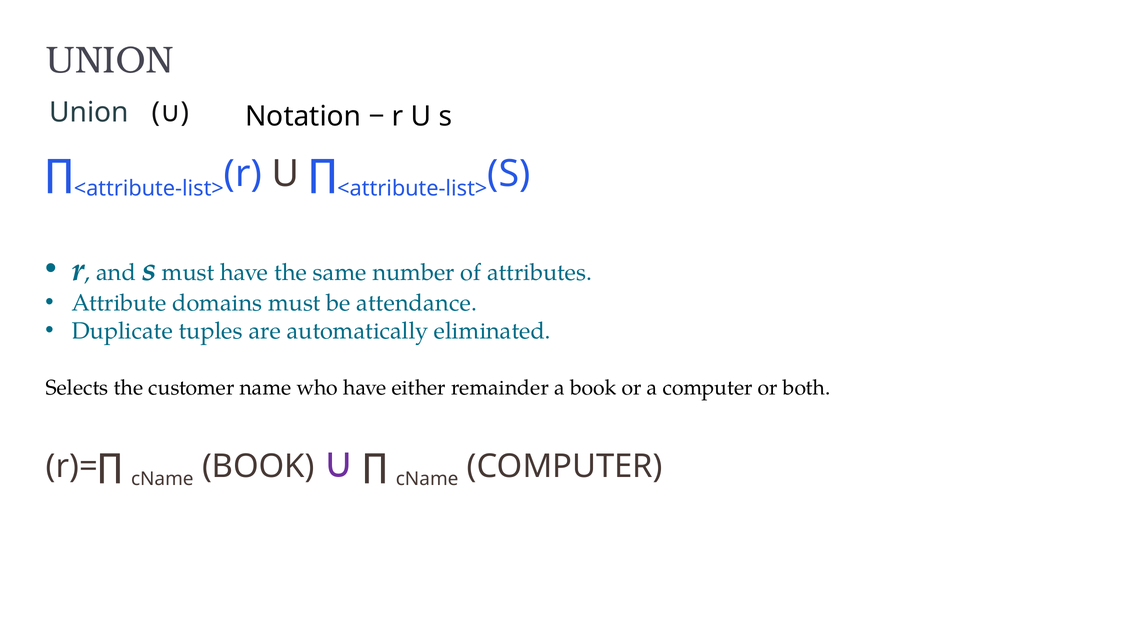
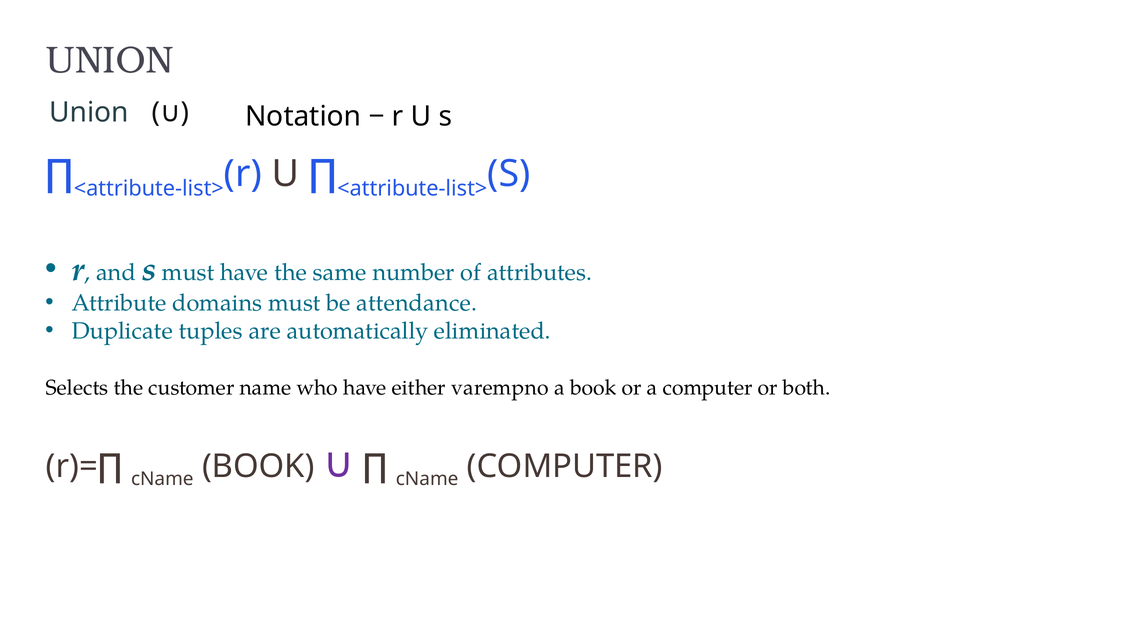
remainder: remainder -> varempno (500, 387)
